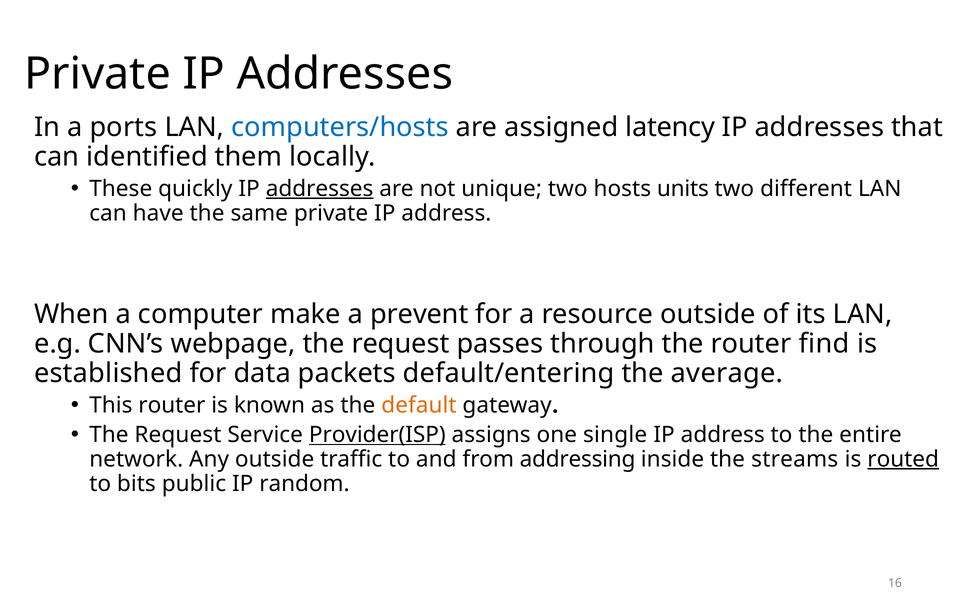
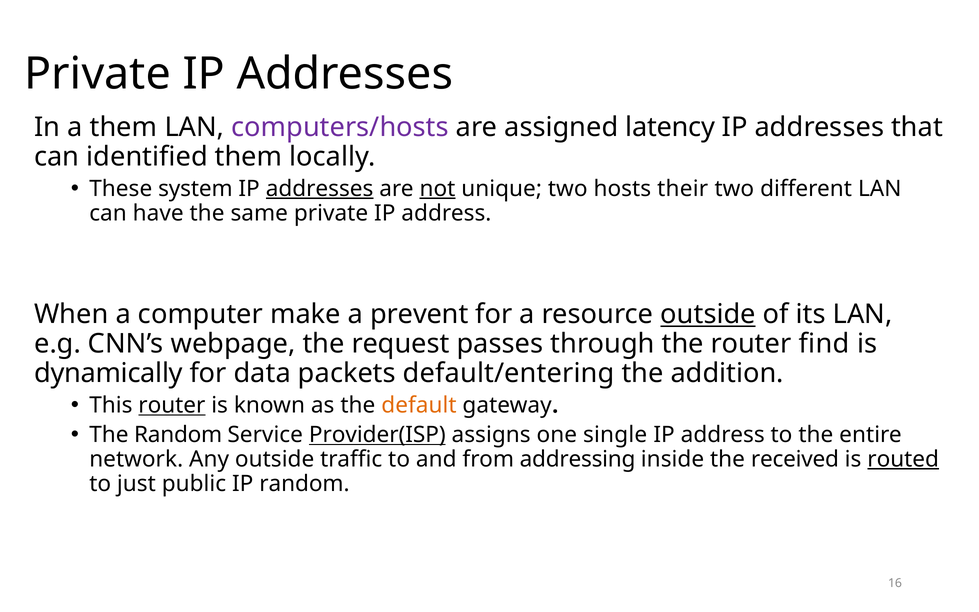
a ports: ports -> them (124, 127)
computers/hosts colour: blue -> purple (340, 127)
quickly: quickly -> system (195, 189)
not underline: none -> present (437, 189)
units: units -> their (683, 189)
outside underline: none -> present (708, 314)
established: established -> dynamically (108, 373)
average: average -> addition (727, 373)
router underline: none -> present (172, 405)
Request: Request -> Random (178, 435)
streams: streams -> received (795, 459)
bits: bits -> just (136, 484)
